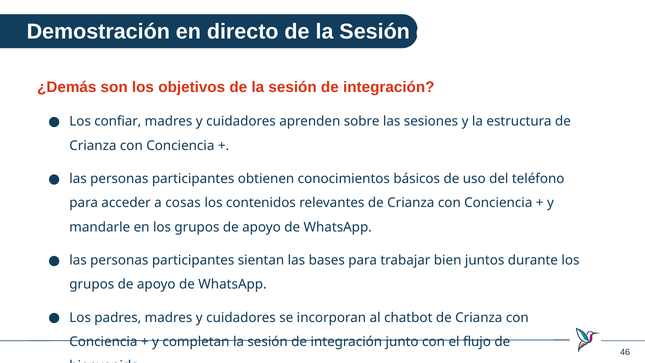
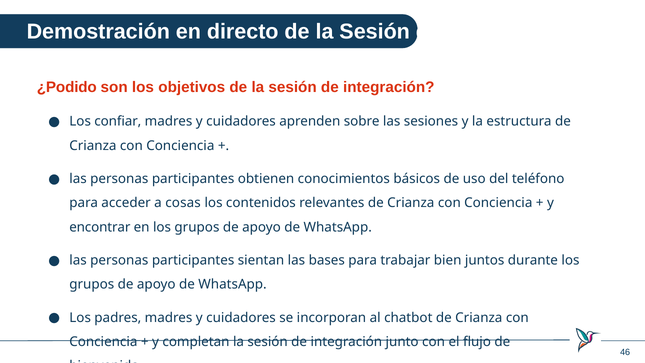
¿Demás: ¿Demás -> ¿Podido (67, 87)
mandarle: mandarle -> encontrar (100, 227)
